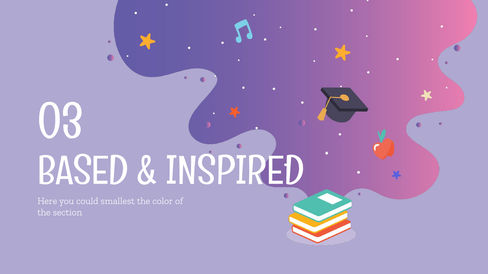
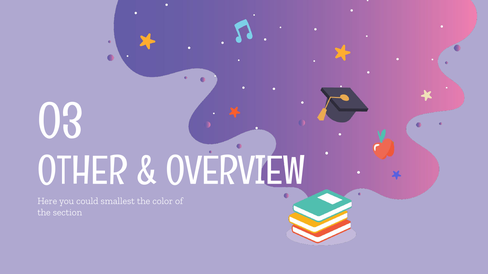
BASED: BASED -> OTHER (83, 171)
INSPIRED: INSPIRED -> OVERVIEW (235, 171)
